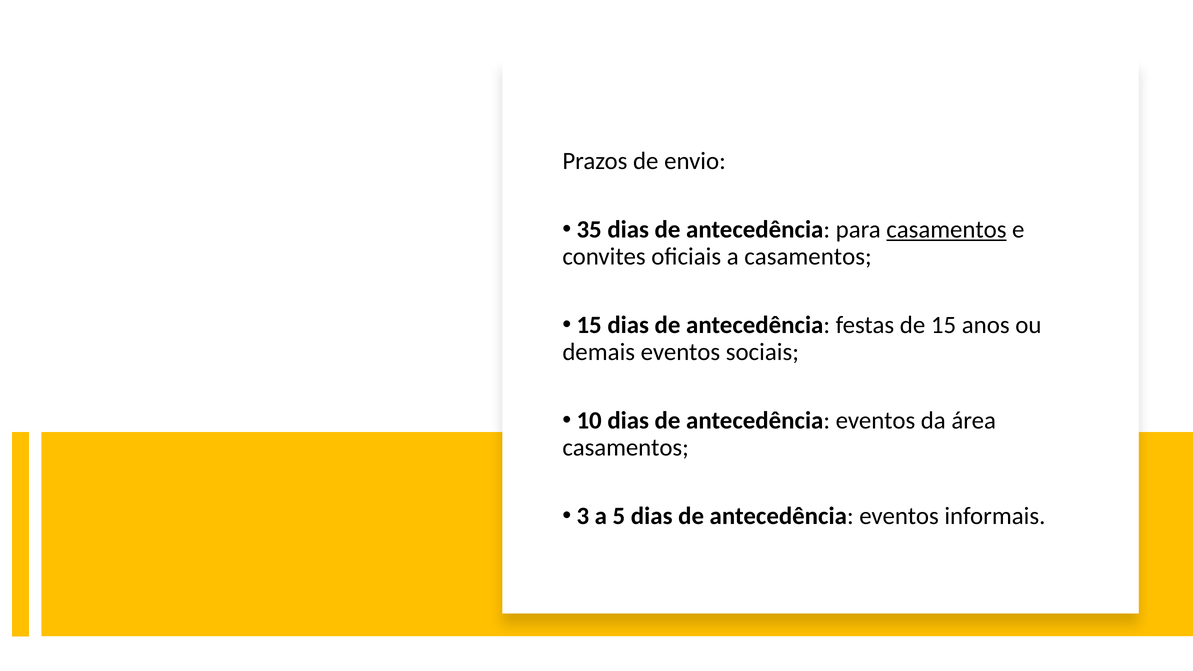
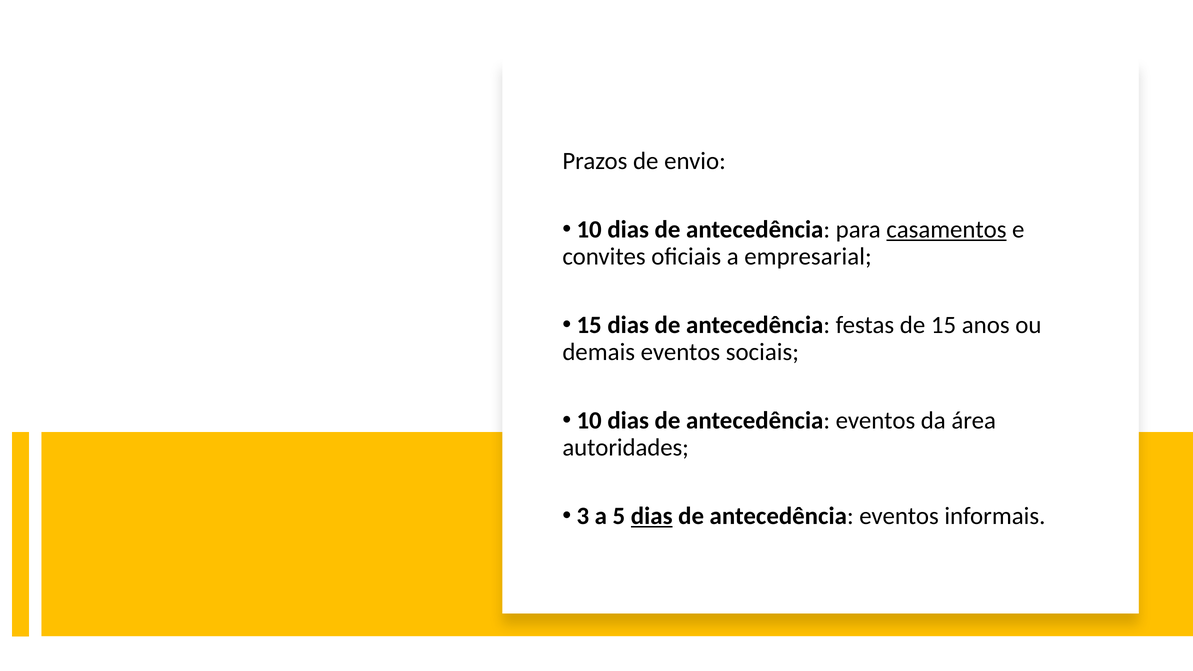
35: 35 -> 10 (589, 230)
a casamentos: casamentos -> empresarial (808, 256)
casamentos: casamentos -> autoridades (626, 448)
dias underline: none -> present (652, 516)
